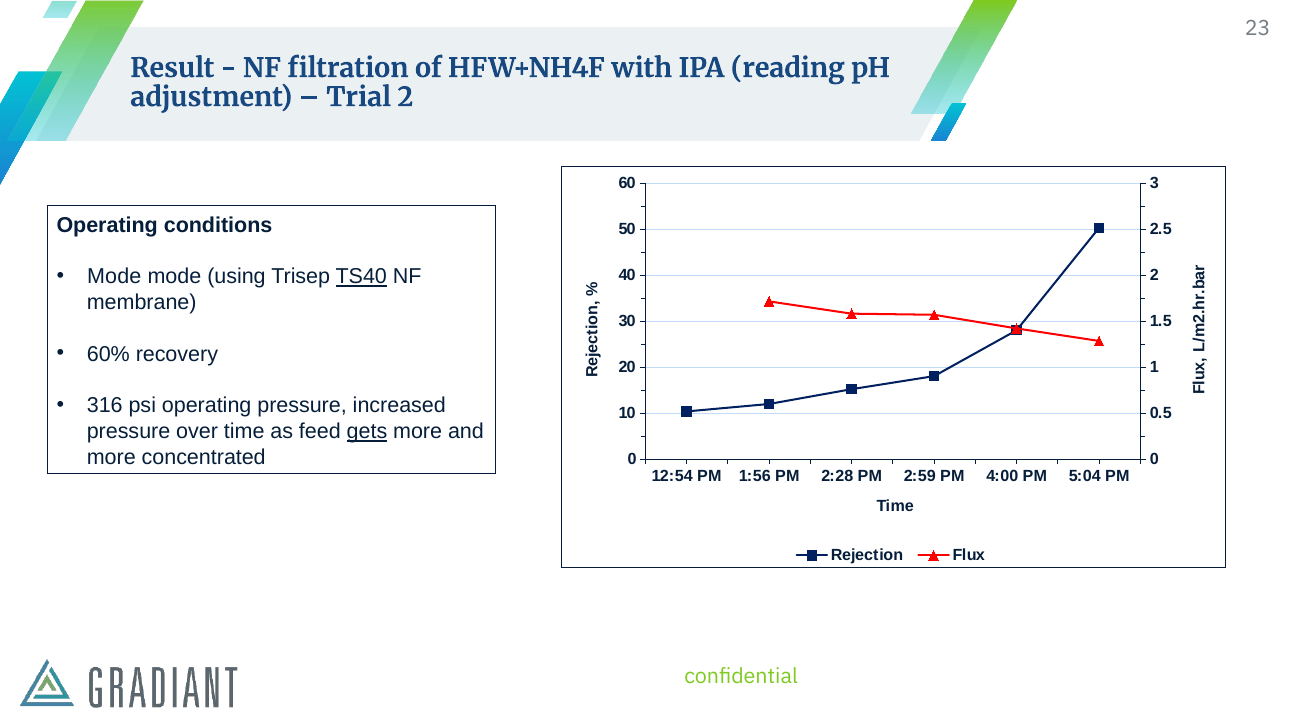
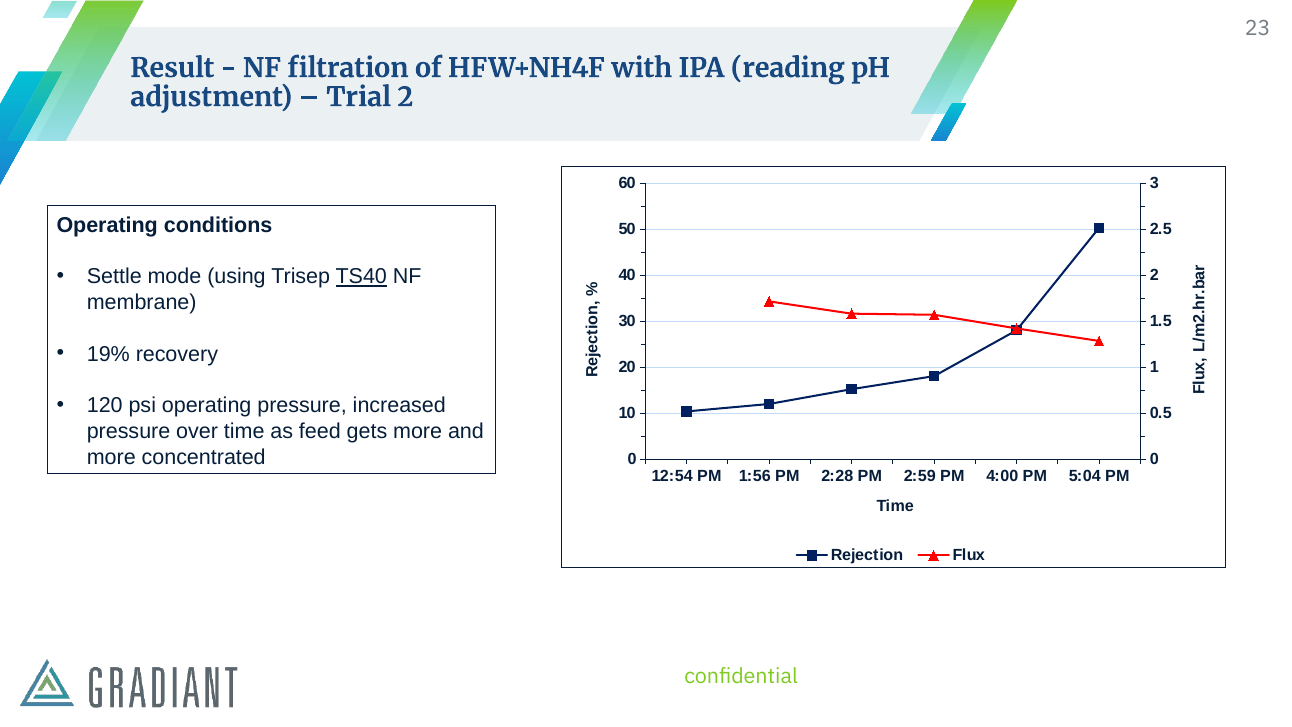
Mode: Mode -> Settle (114, 277)
60%: 60% -> 19% (108, 354)
316: 316 -> 120 (105, 406)
gets underline: present -> none (367, 432)
